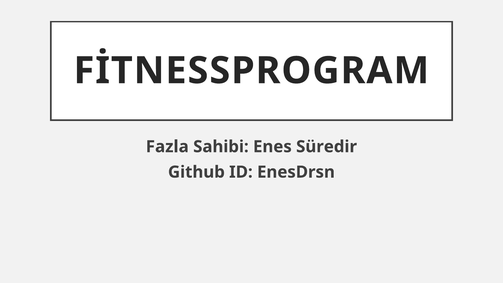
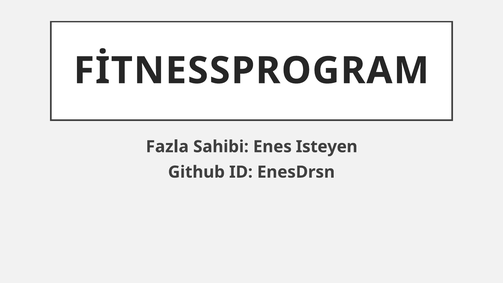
Süredir: Süredir -> Isteyen (327, 147)
